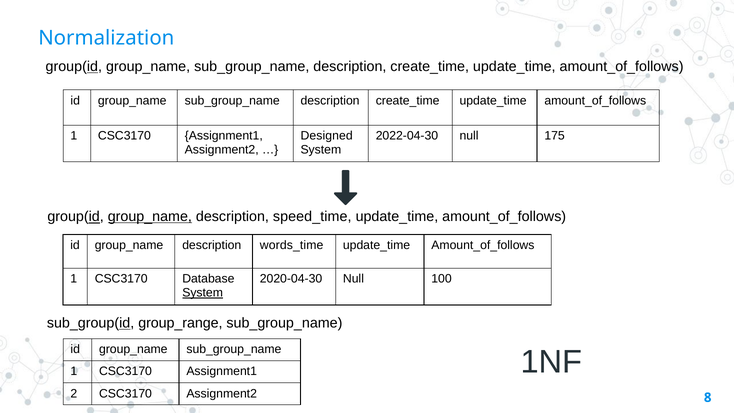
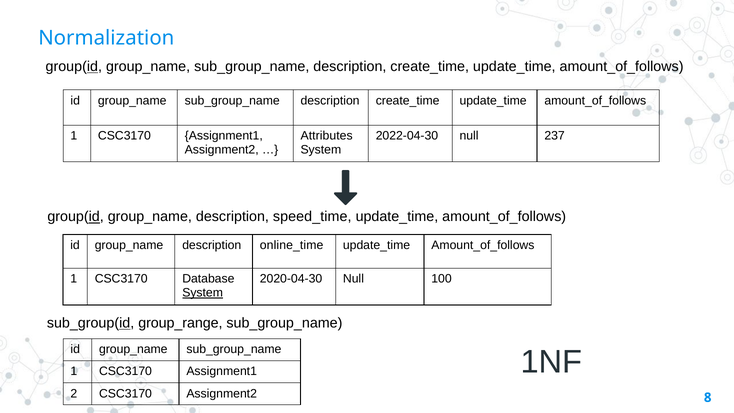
Designed: Designed -> Attributes (327, 136)
175: 175 -> 237 (555, 136)
group_name underline: present -> none (150, 217)
words_time: words_time -> online_time (292, 245)
